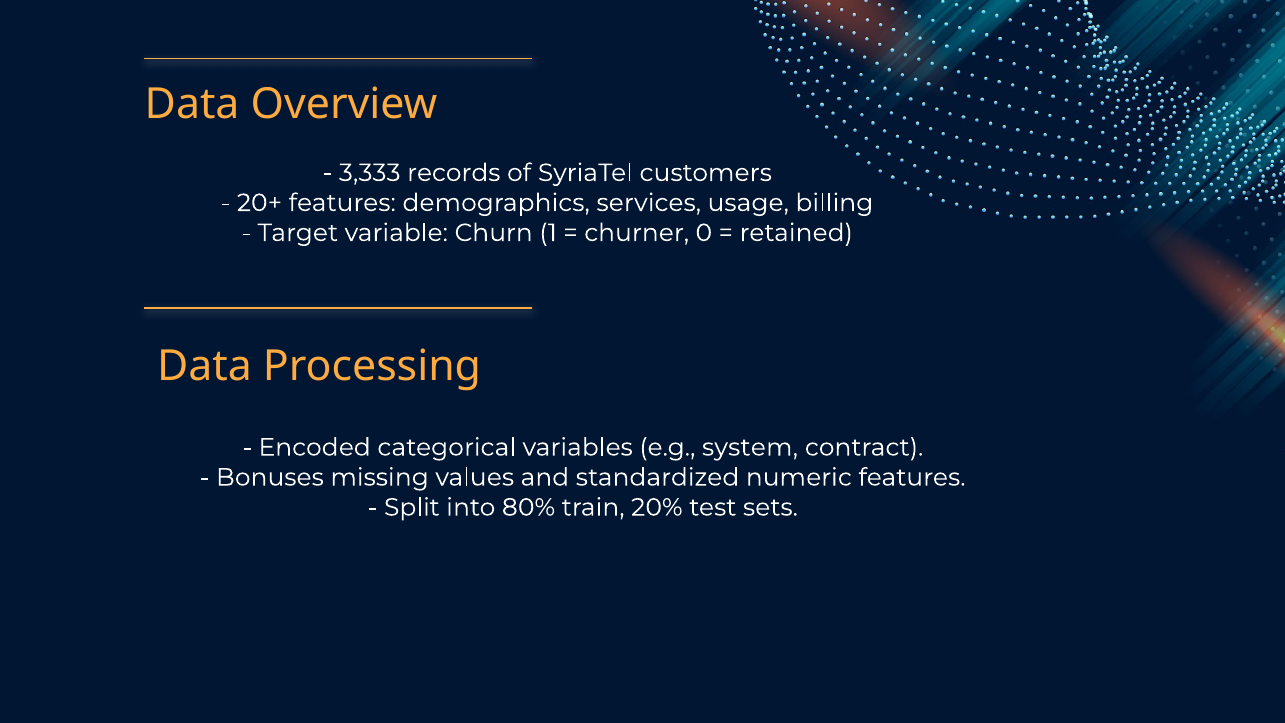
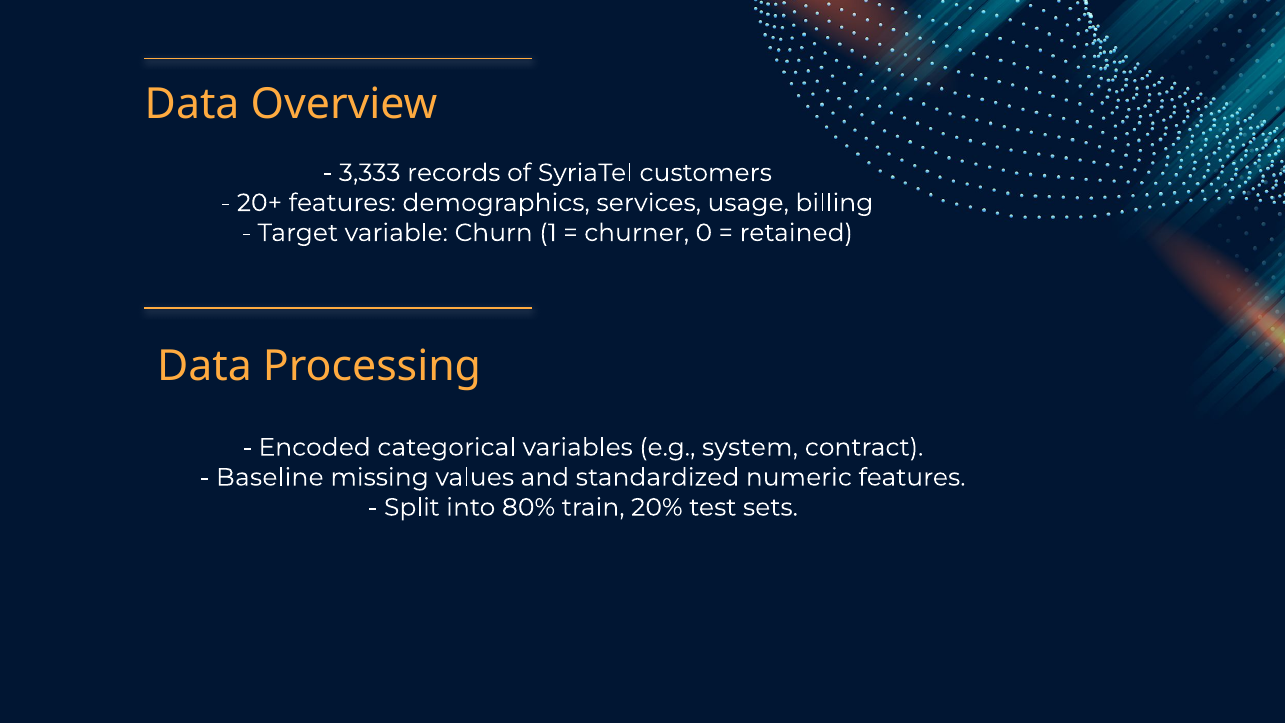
Bonuses: Bonuses -> Baseline (270, 477)
